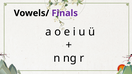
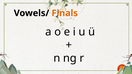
Finals colour: purple -> orange (65, 13)
